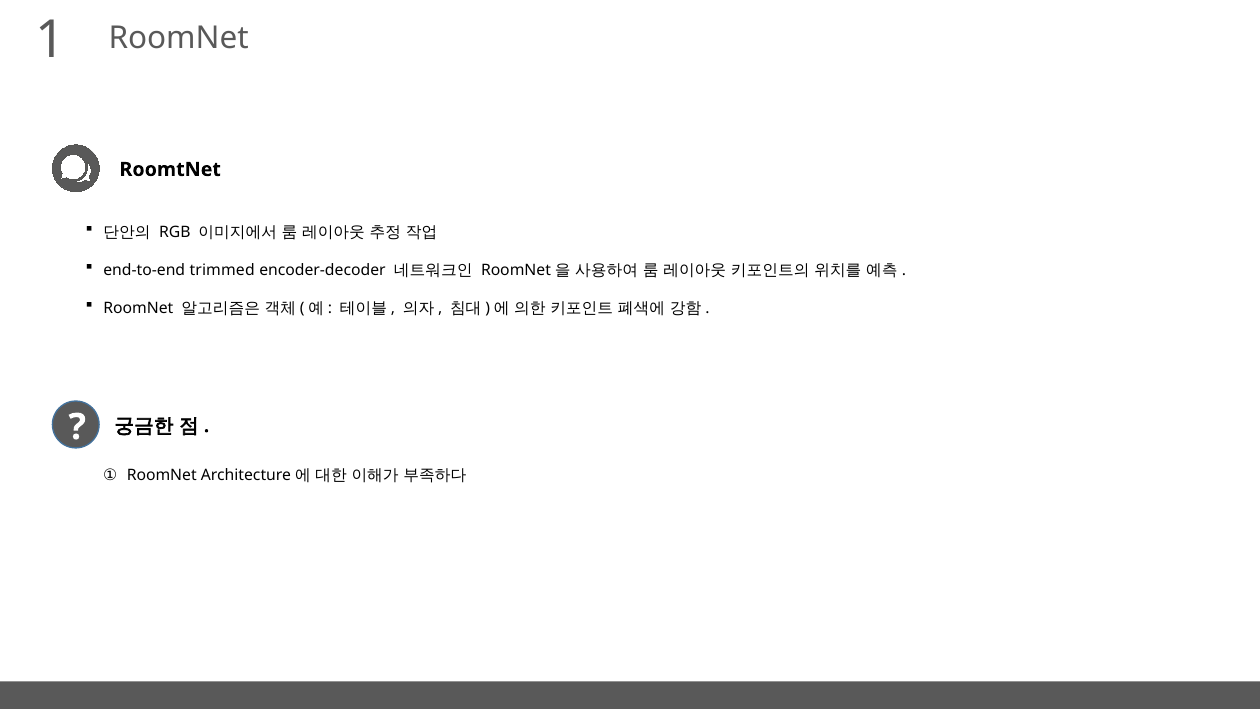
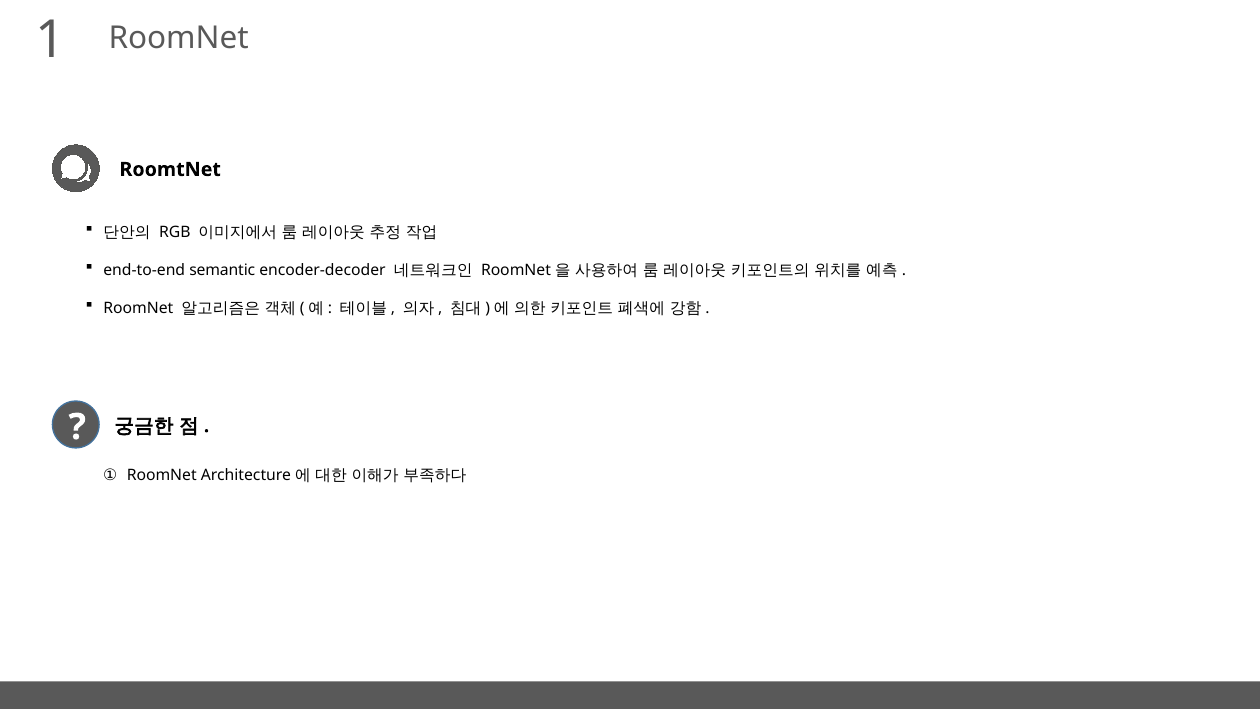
trimmed: trimmed -> semantic (222, 270)
